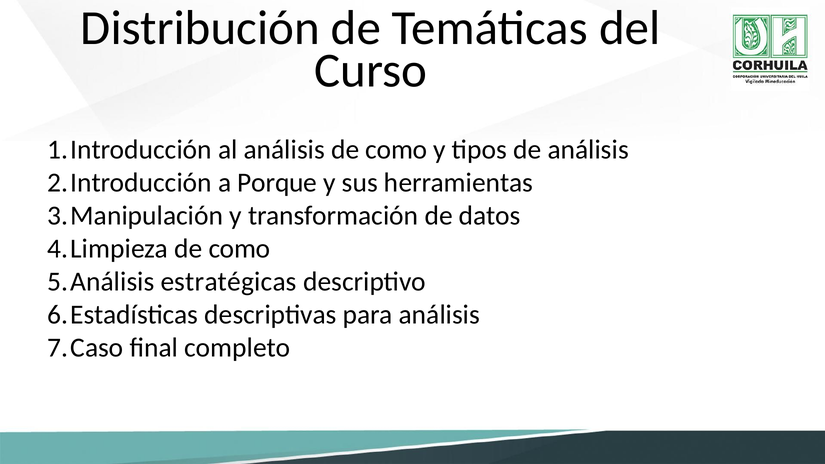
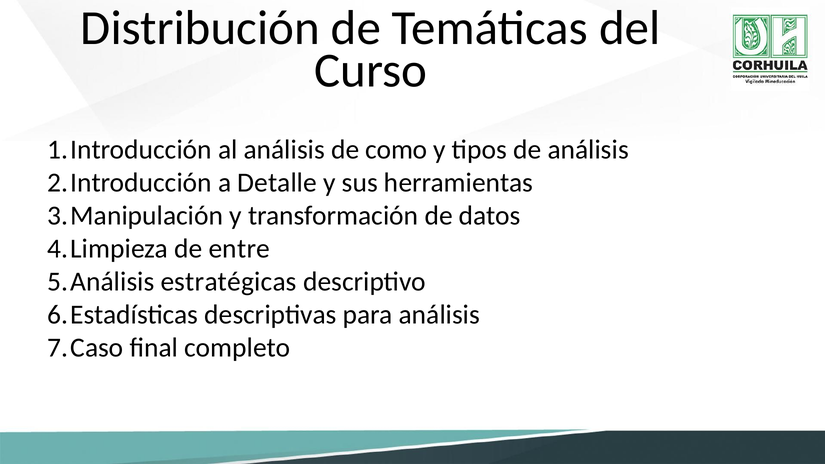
Porque: Porque -> Detalle (277, 183)
como: como -> entre (239, 249)
